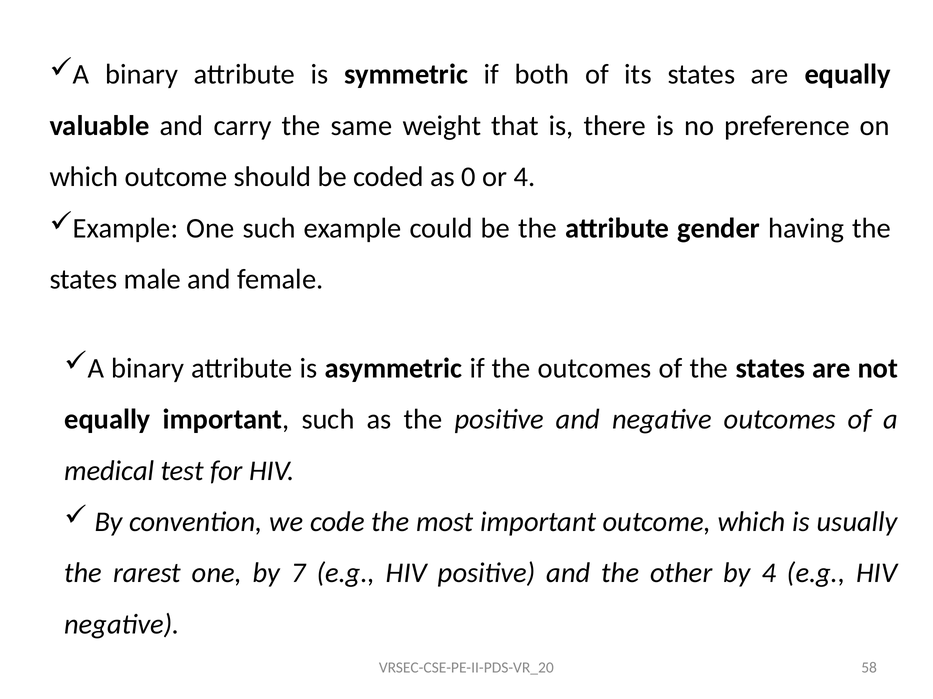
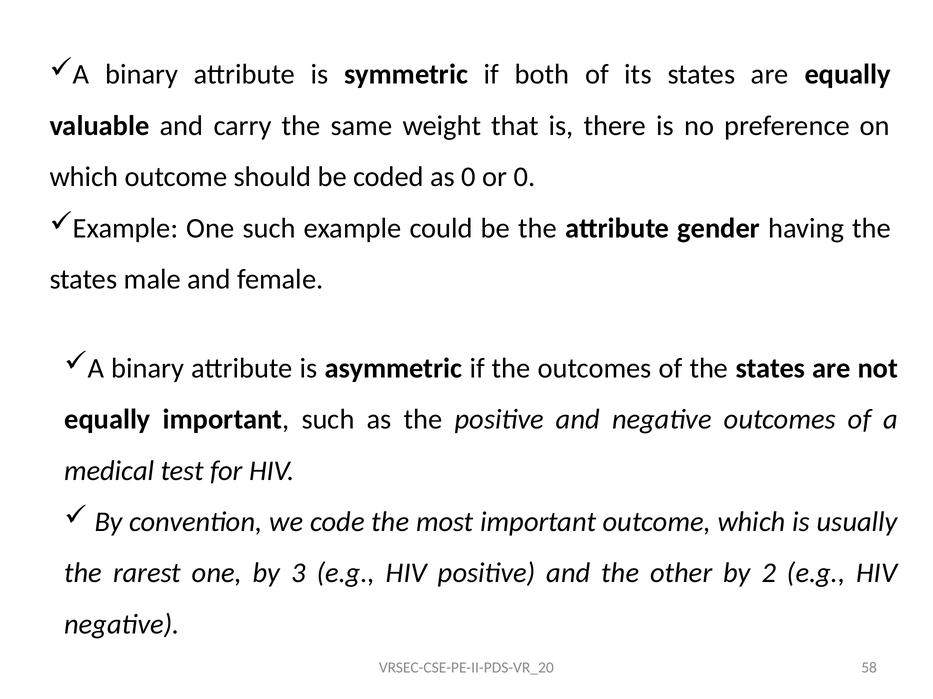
or 4: 4 -> 0 (524, 177)
7: 7 -> 3 (298, 574)
by 4: 4 -> 2 (769, 574)
